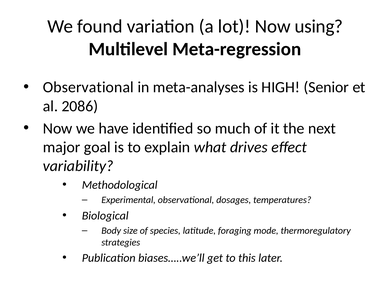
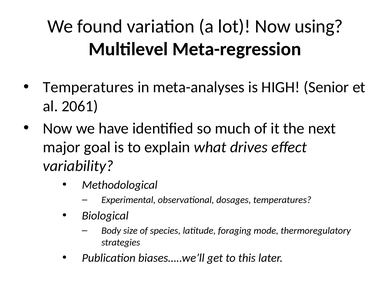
Observational: Observational -> Temperatures (88, 87)
2086: 2086 -> 2061 (80, 106)
